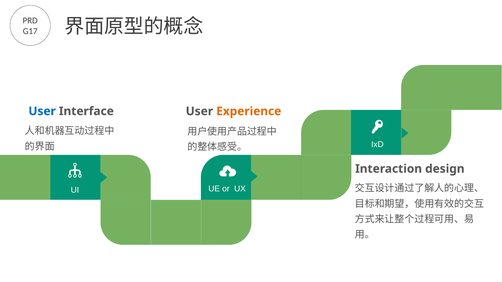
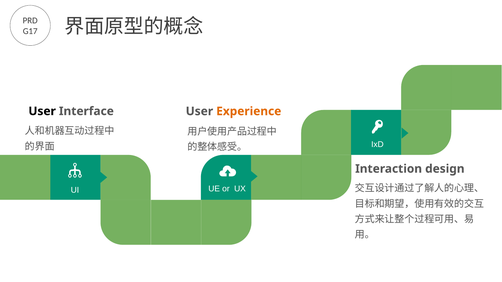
User colour: blue -> black (42, 111)
